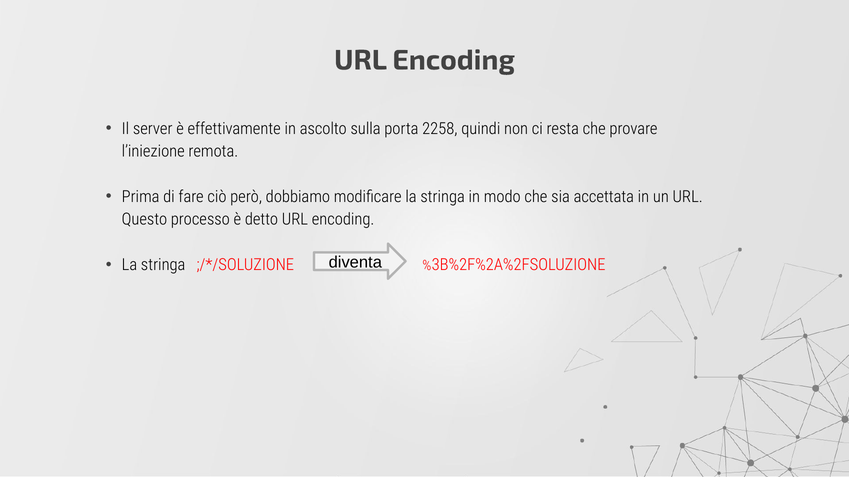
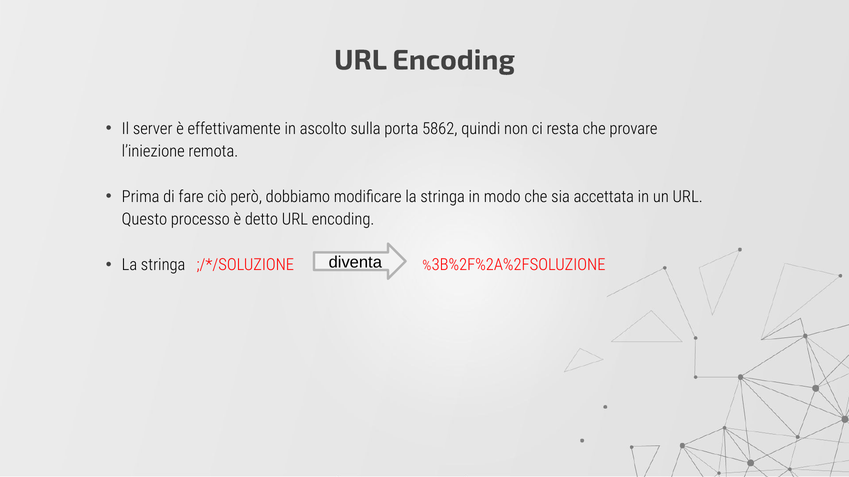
2258: 2258 -> 5862 (440, 129)
